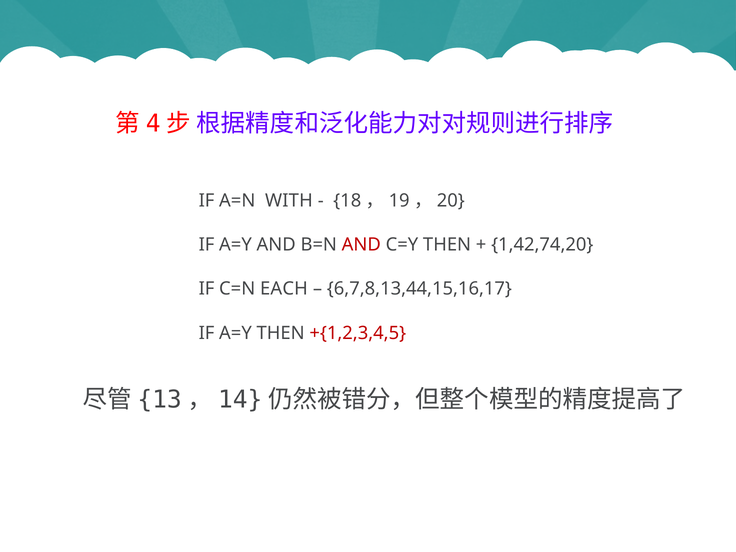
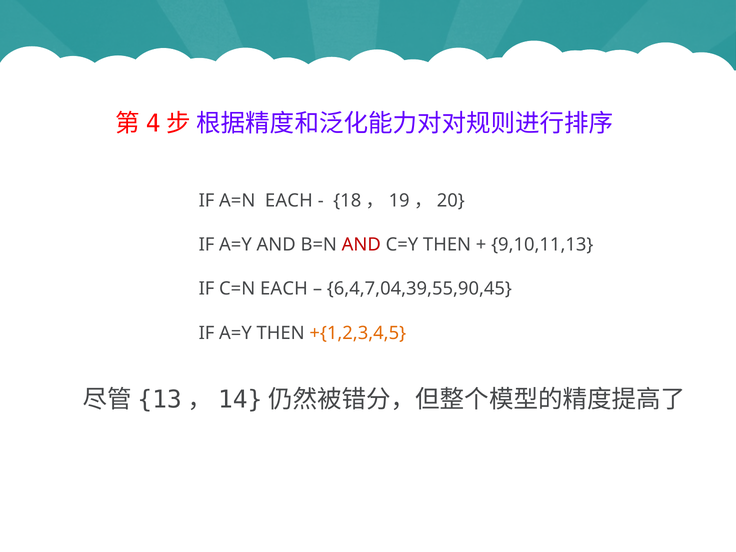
A=N WITH: WITH -> EACH (289, 201)
1,42,74,20: 1,42,74,20 -> 9,10,11,13 (542, 245)
6,7,8,13,44,15,16,17: 6,7,8,13,44,15,16,17 -> 6,4,7,04,39,55,90,45 (419, 289)
+{1,2,3,4,5 colour: red -> orange (358, 333)
